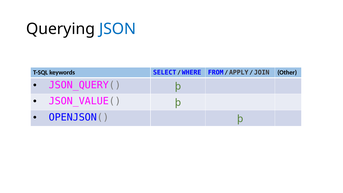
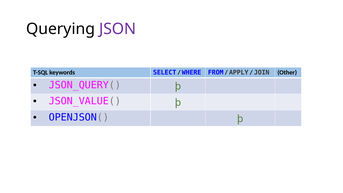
JSON colour: blue -> purple (118, 29)
